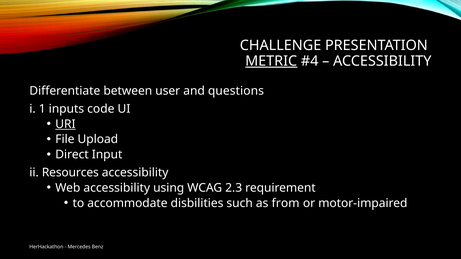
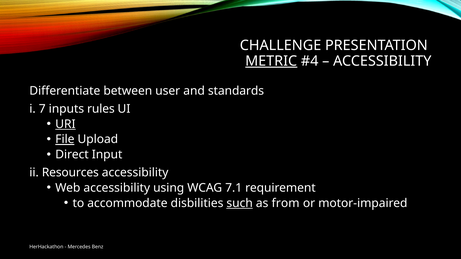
questions: questions -> standards (236, 91)
1: 1 -> 7 (42, 109)
code: code -> rules (101, 109)
File underline: none -> present (65, 140)
2.3: 2.3 -> 7.1 (234, 188)
such underline: none -> present (240, 203)
